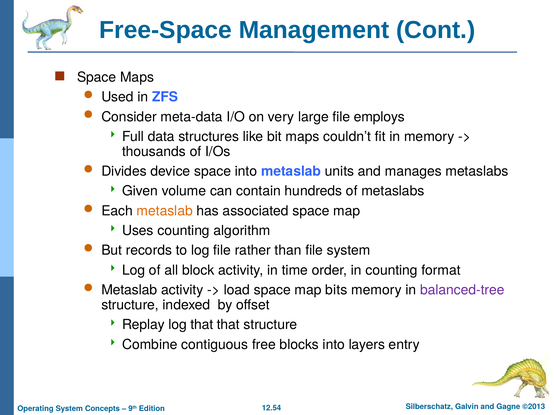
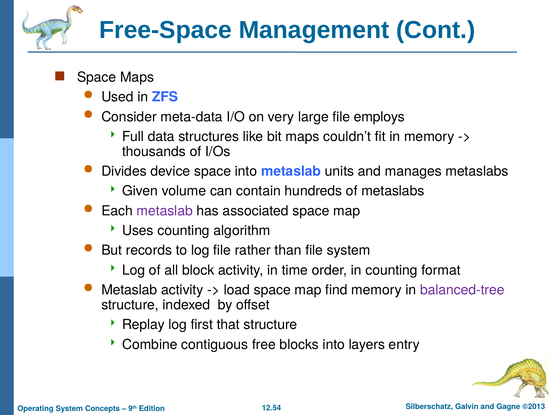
metaslab colour: orange -> purple (165, 211)
bits: bits -> find (336, 290)
log that: that -> first (202, 325)
